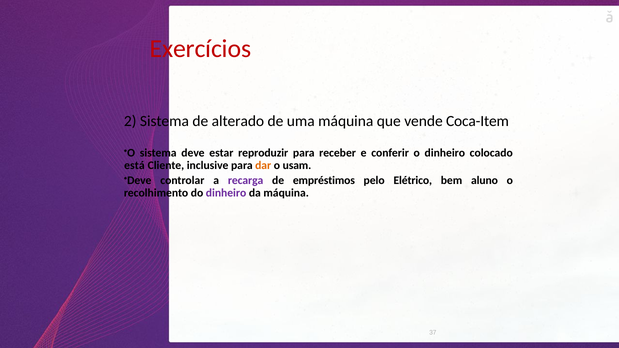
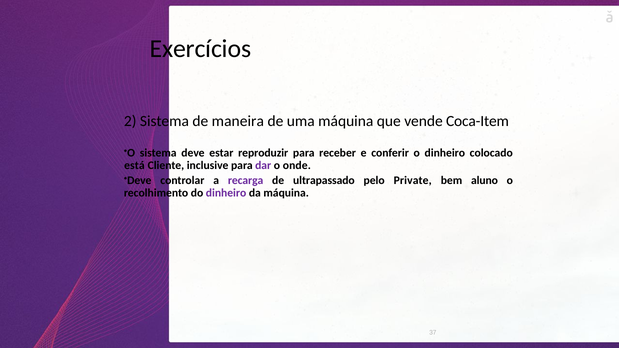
Exercícios colour: red -> black (200, 49)
alterado: alterado -> maneira (238, 121)
dar colour: orange -> purple (263, 166)
usam: usam -> onde (297, 166)
empréstimos: empréstimos -> ultrapassado (324, 180)
Elétrico: Elétrico -> Private (413, 180)
